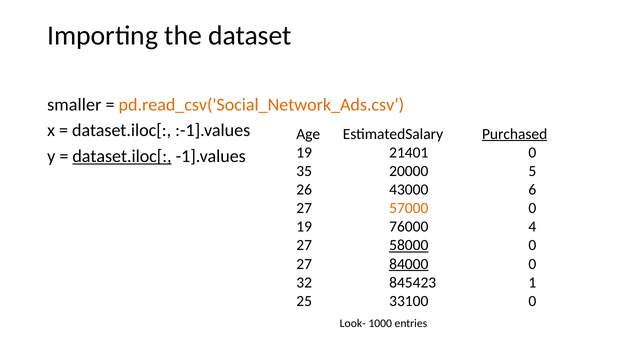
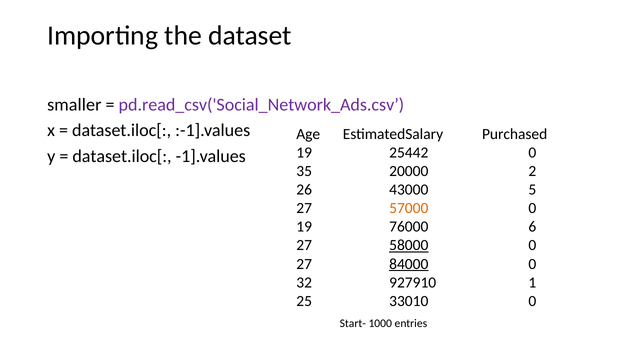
pd.read_csv('Social_Network_Ads.csv colour: orange -> purple (261, 105)
Purchased underline: present -> none (515, 134)
21401: 21401 -> 25442 (409, 153)
dataset.iloc[ underline: present -> none (122, 156)
5: 5 -> 2 (532, 171)
6: 6 -> 5 (532, 190)
4: 4 -> 6 (532, 227)
845423: 845423 -> 927910 (413, 283)
33100: 33100 -> 33010 (409, 301)
Look-: Look- -> Start- (353, 324)
